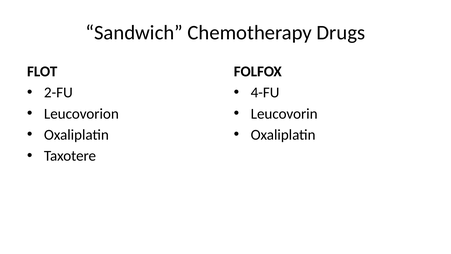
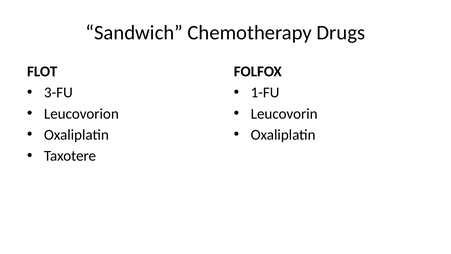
2-FU: 2-FU -> 3-FU (58, 93)
4-FU: 4-FU -> 1-FU (265, 93)
